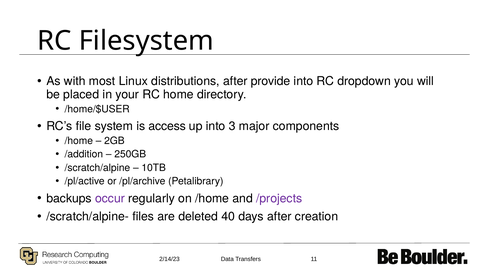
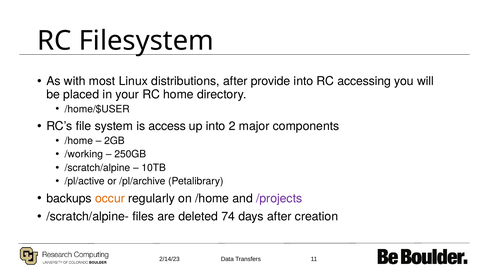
dropdown: dropdown -> accessing (364, 81)
3: 3 -> 2 (232, 126)
/addition: /addition -> /working (84, 155)
occur colour: purple -> orange (110, 199)
40: 40 -> 74 (228, 217)
